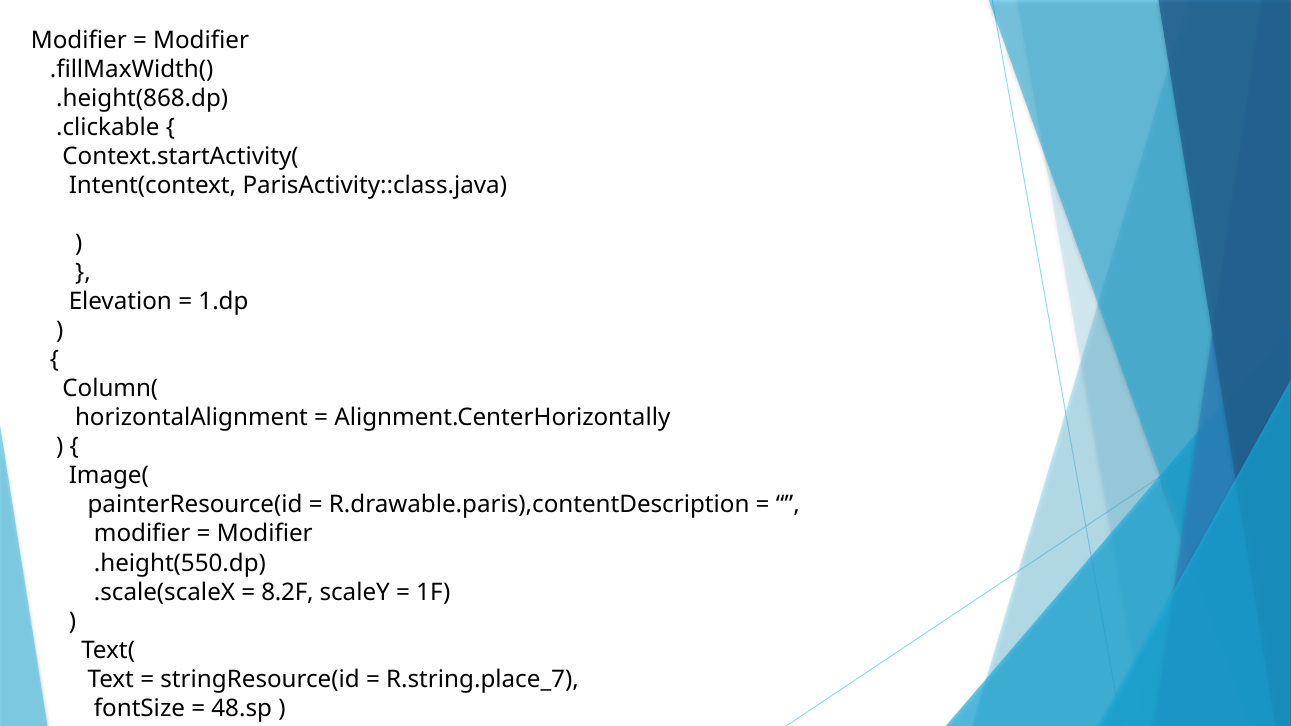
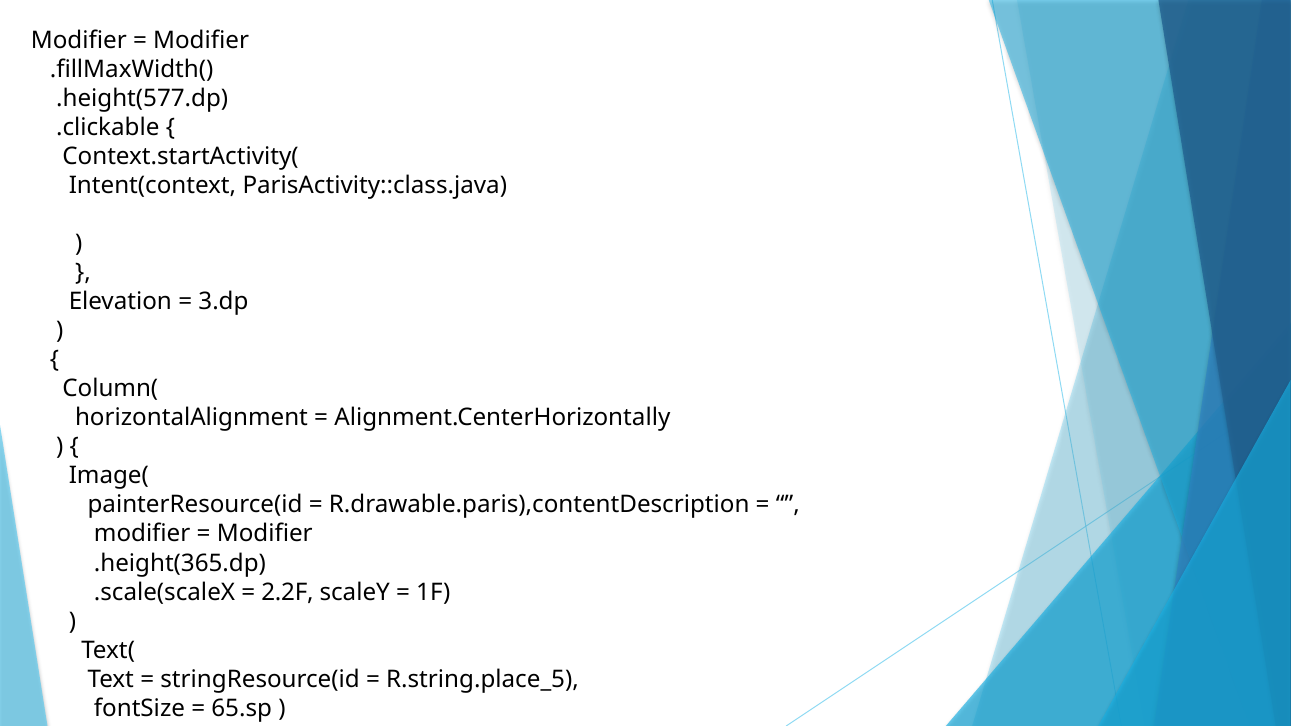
.height(868.dp: .height(868.dp -> .height(577.dp (142, 98)
1.dp: 1.dp -> 3.dp (223, 302)
.height(550.dp: .height(550.dp -> .height(365.dp (180, 563)
8.2F: 8.2F -> 2.2F (287, 592)
R.string.place_7: R.string.place_7 -> R.string.place_5 (482, 679)
48.sp: 48.sp -> 65.sp (242, 708)
